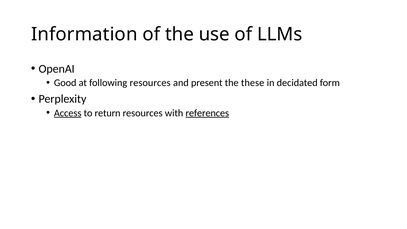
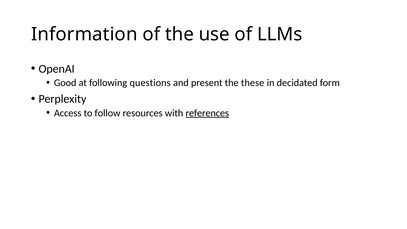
following resources: resources -> questions (150, 83)
Access underline: present -> none (68, 113)
return: return -> follow (108, 113)
